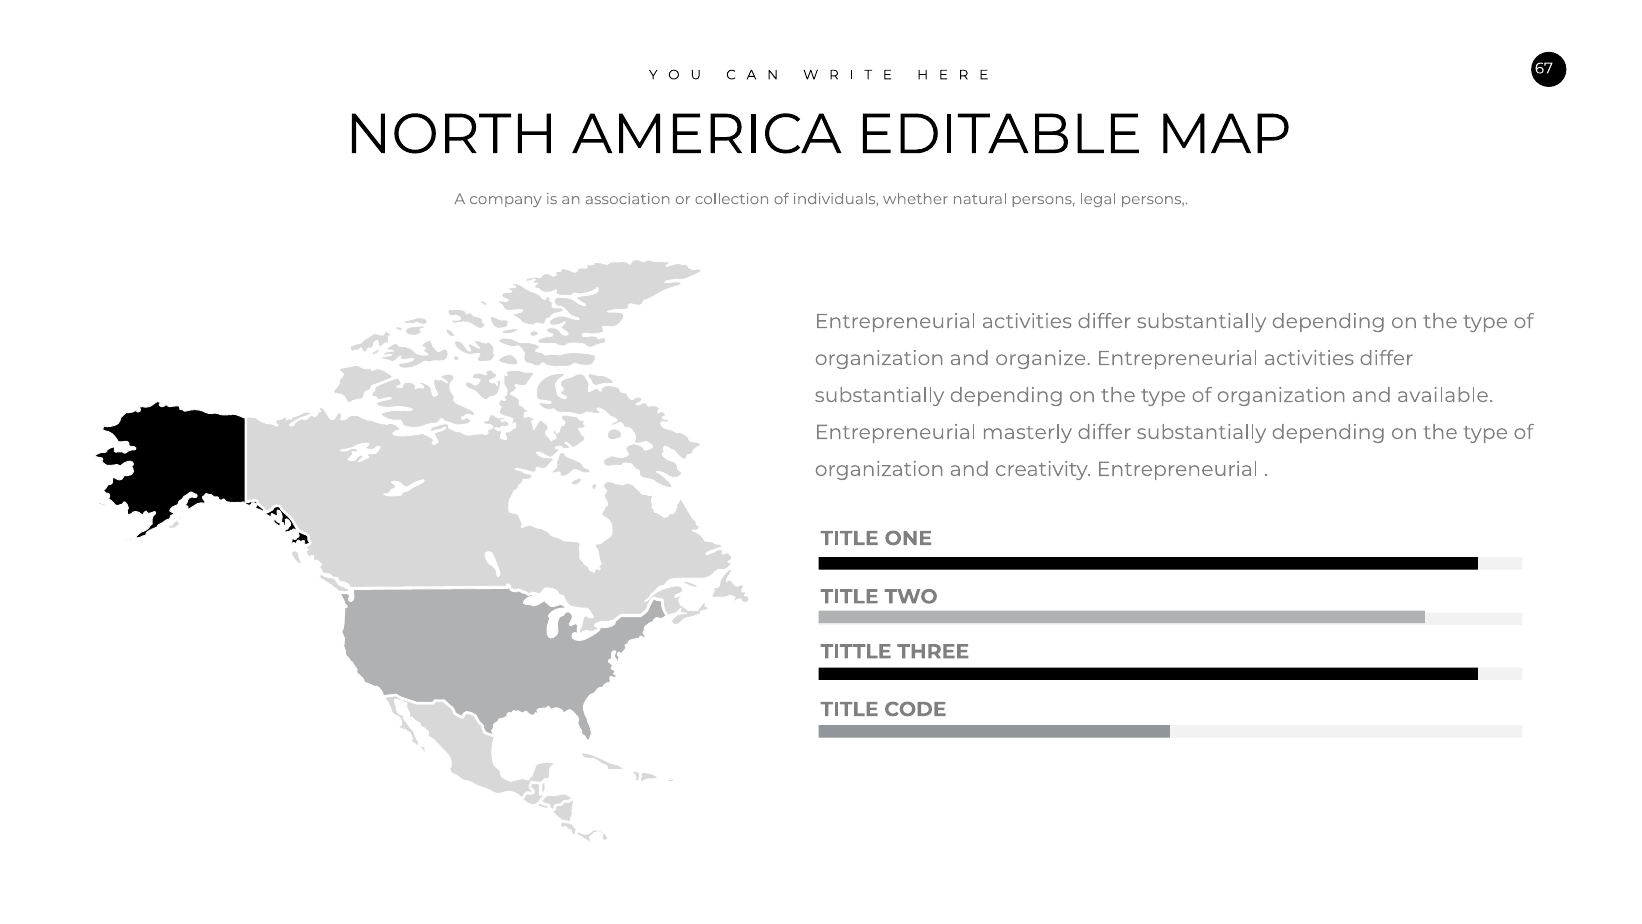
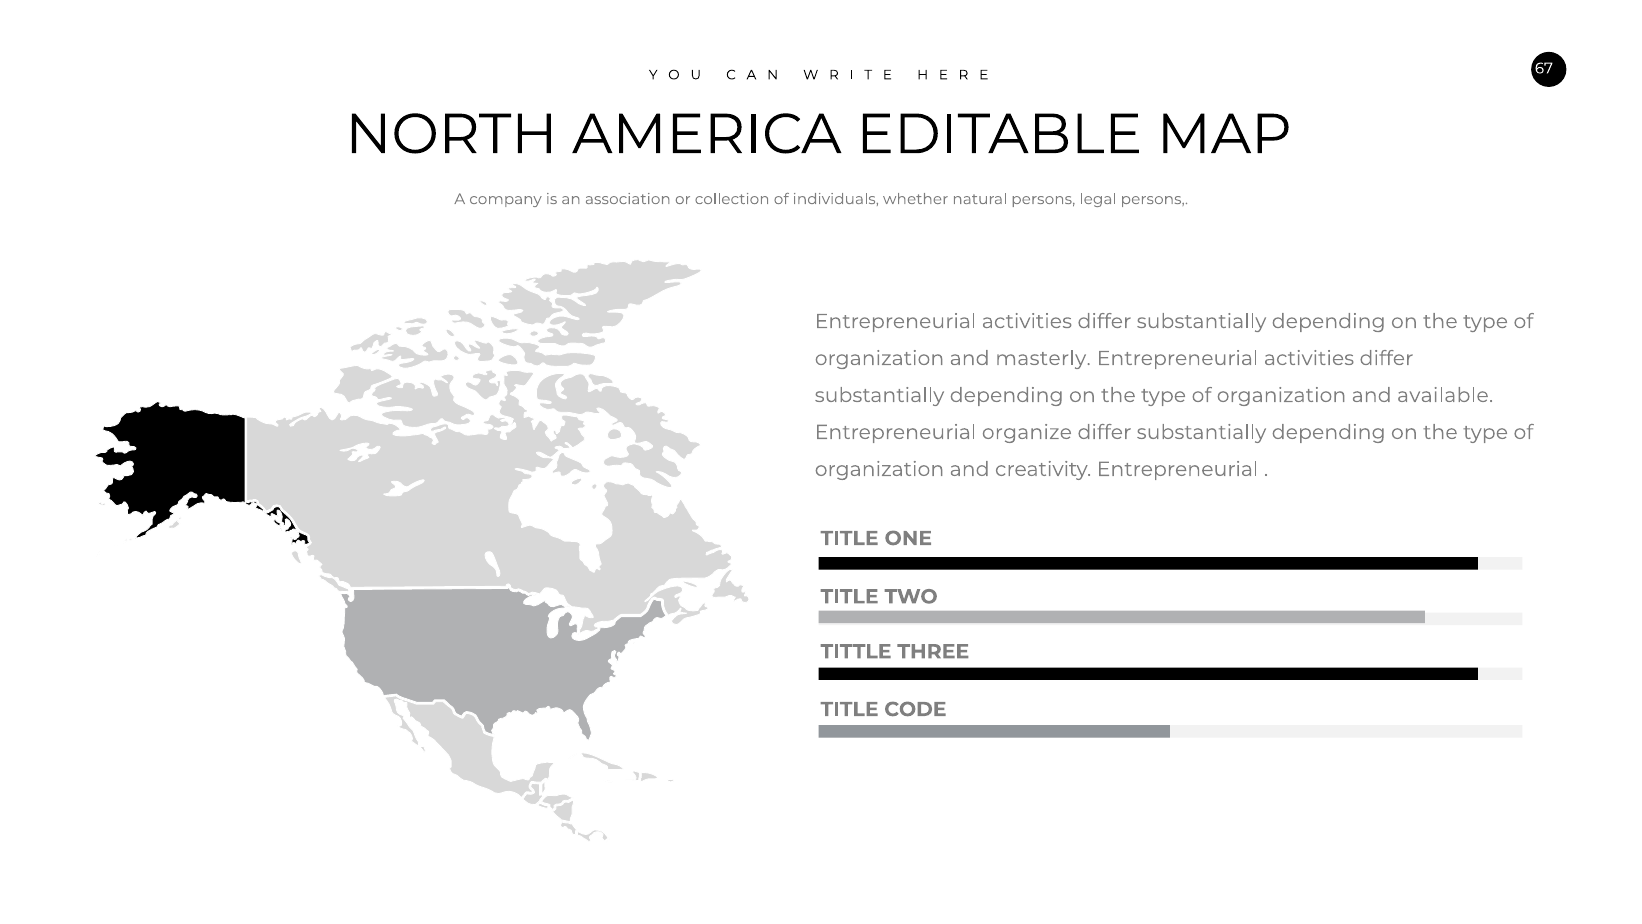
organize: organize -> masterly (1043, 358)
masterly: masterly -> organize (1027, 432)
